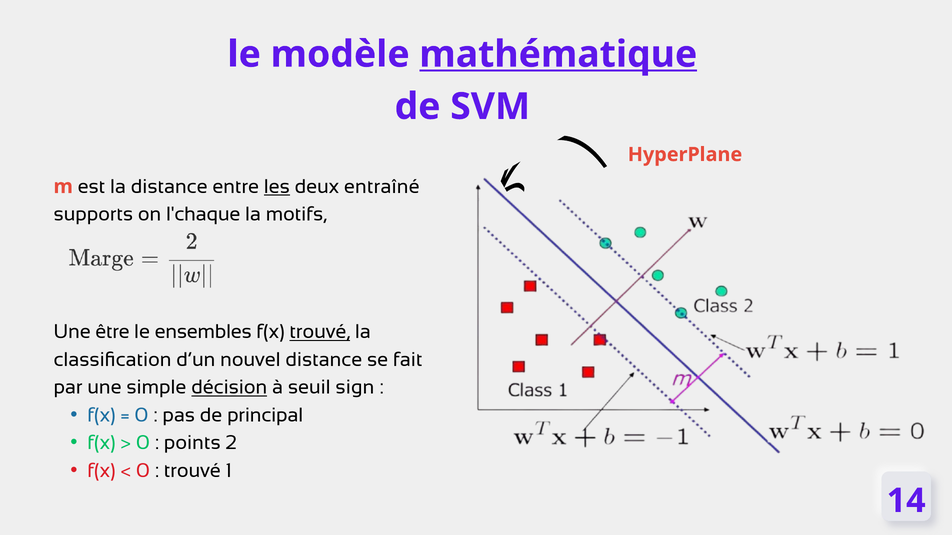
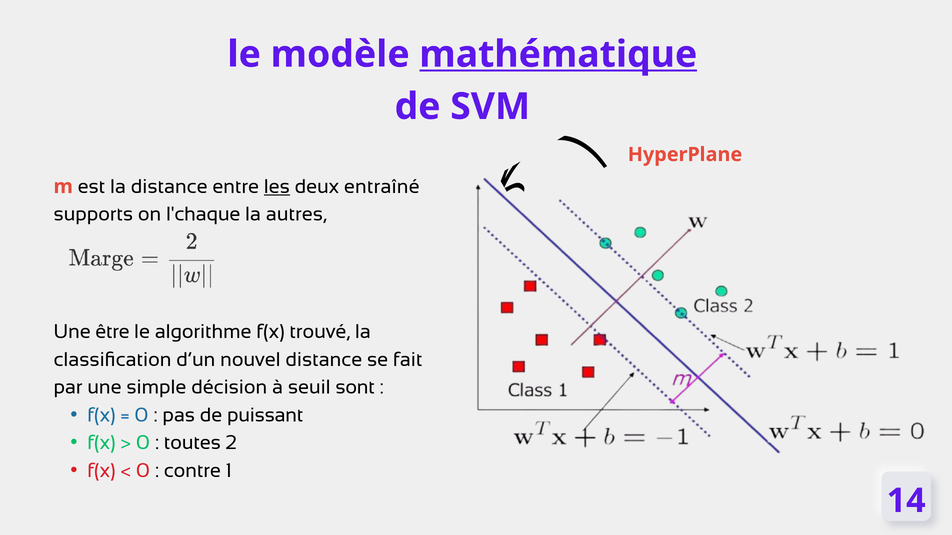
motifs: motifs -> autres (296, 214)
ensembles: ensembles -> algorithme (203, 332)
trouvé underline: present -> none (320, 332)
décision underline: present -> none (229, 388)
sign: sign -> sont (355, 388)
principal: principal -> puissant (265, 416)
points: points -> toutes (192, 443)
trouvé: trouvé -> contre (192, 471)
